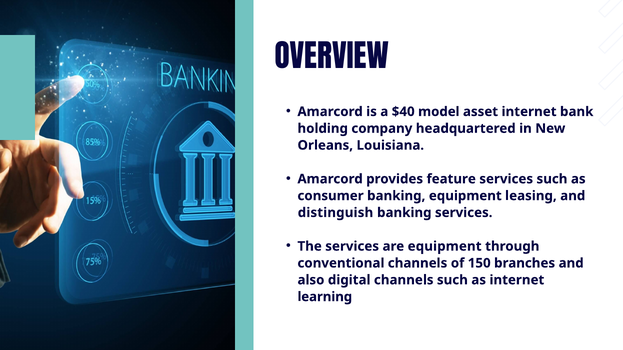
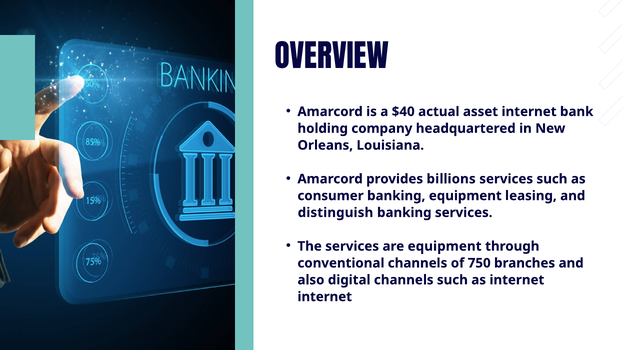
model: model -> actual (439, 112)
feature: feature -> billions (451, 179)
150: 150 -> 750 (479, 263)
learning: learning -> internet (325, 297)
